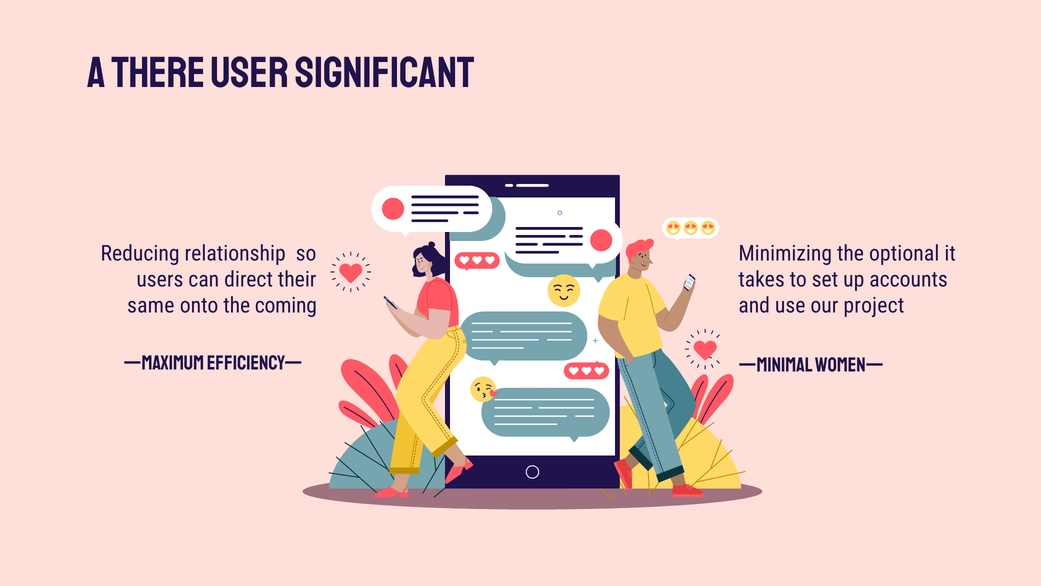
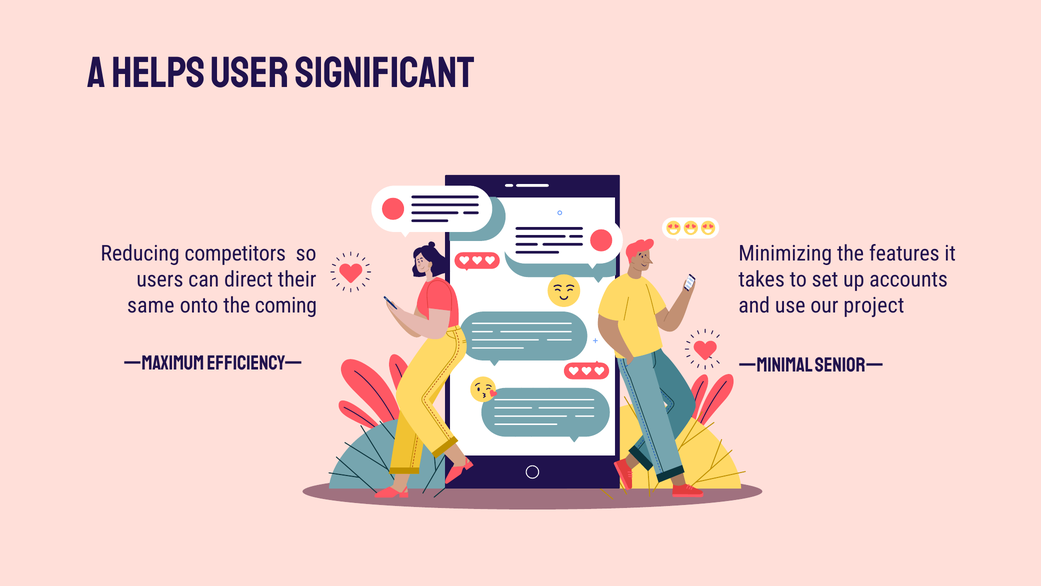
there: there -> helps (159, 73)
relationship: relationship -> competitors (235, 253)
optional: optional -> features (904, 253)
women—: women— -> senior— (849, 365)
